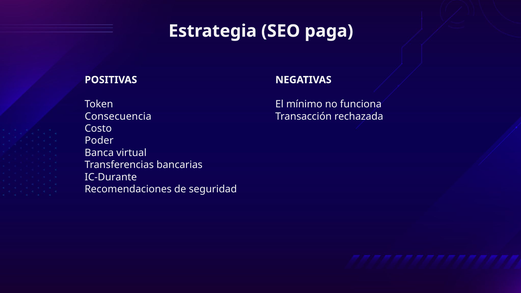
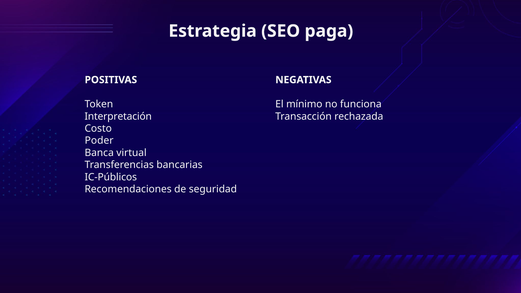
Consecuencia: Consecuencia -> Interpretación (118, 116)
IC-Durante: IC-Durante -> IC-Públicos (111, 177)
